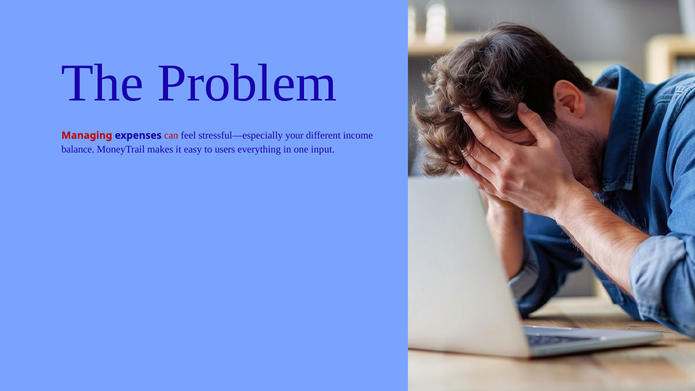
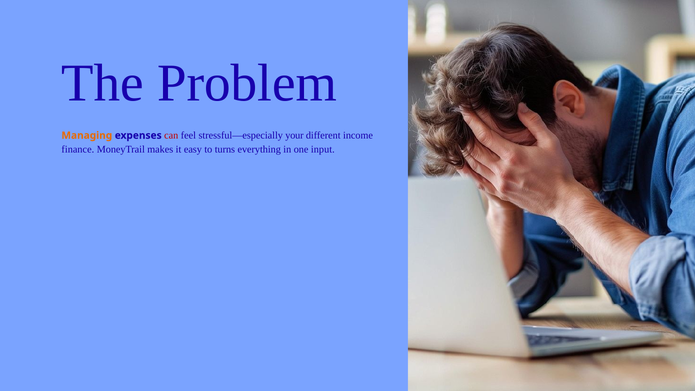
Managing colour: red -> orange (87, 135)
balance: balance -> finance (78, 150)
users: users -> turns (225, 150)
